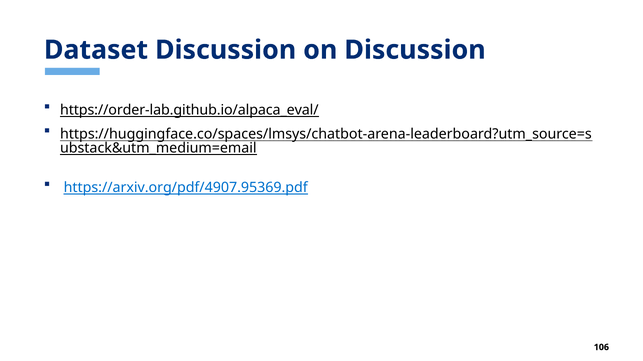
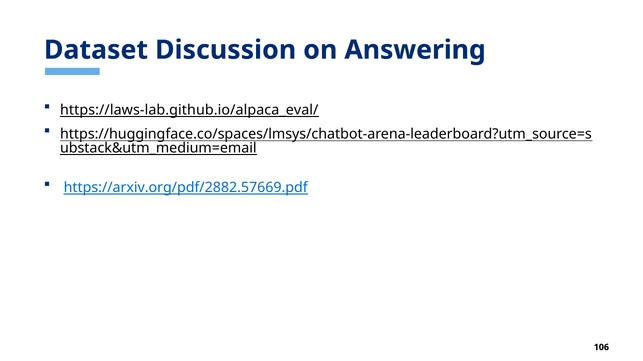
on Discussion: Discussion -> Answering (415, 50)
https://order-lab.github.io/alpaca_eval/: https://order-lab.github.io/alpaca_eval/ -> https://laws-lab.github.io/alpaca_eval/ (189, 110)
https://arxiv.org/pdf/4907.95369.pdf: https://arxiv.org/pdf/4907.95369.pdf -> https://arxiv.org/pdf/2882.57669.pdf (186, 188)
